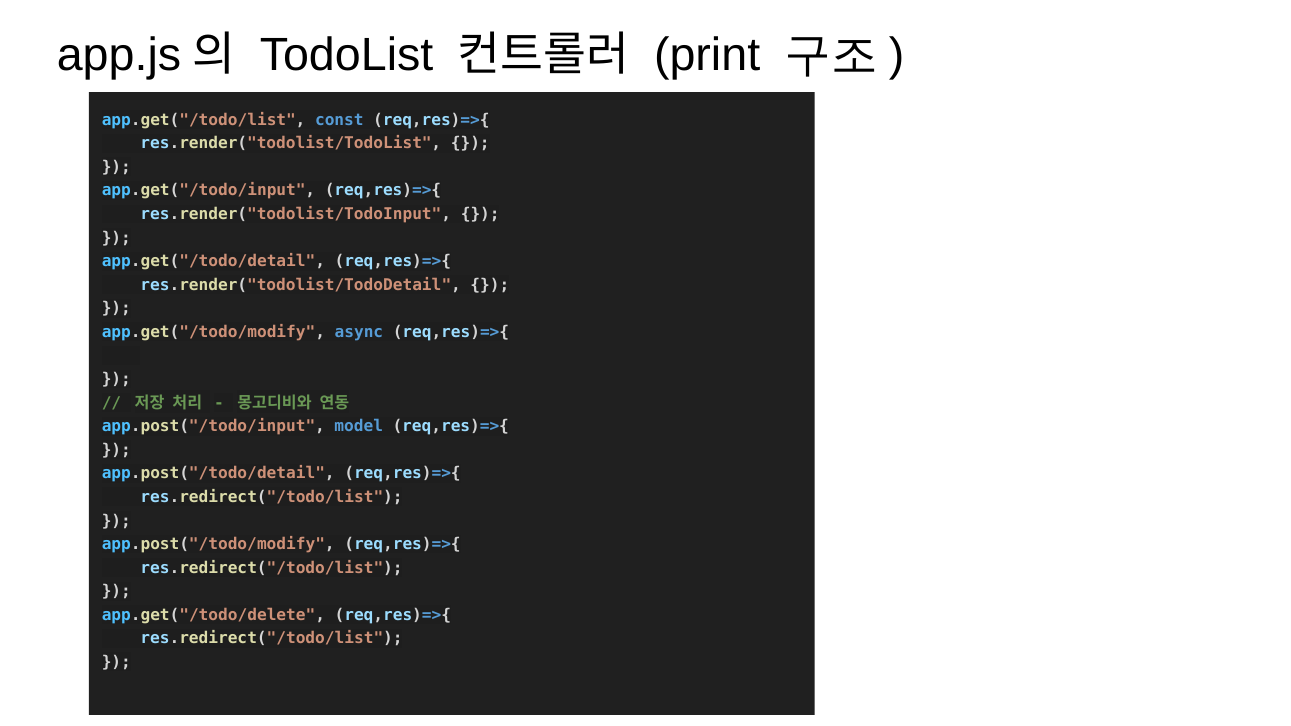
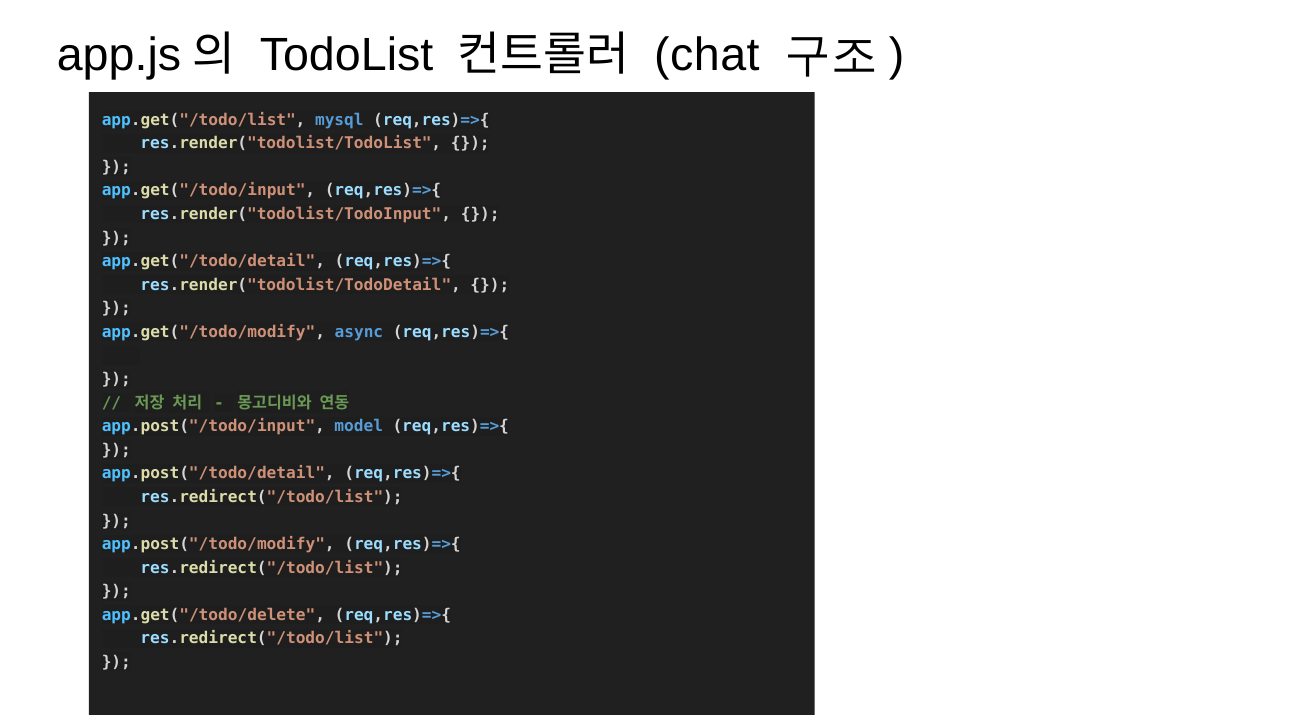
print: print -> chat (707, 55)
const: const -> mysql (339, 120)
